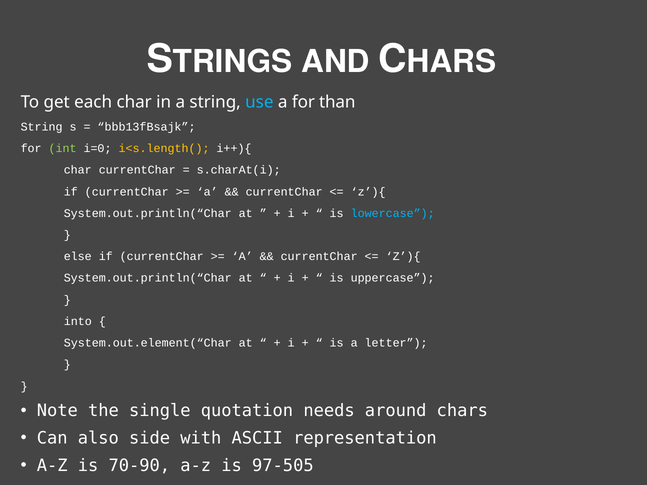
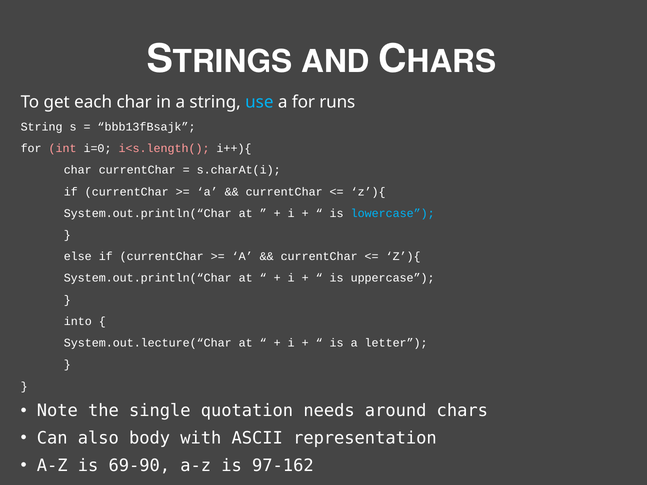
than: than -> runs (337, 102)
int colour: light green -> pink (63, 149)
i<s.length( colour: yellow -> pink (164, 149)
System.out.element(“Char: System.out.element(“Char -> System.out.lecture(“Char (148, 343)
side: side -> body (150, 438)
70-90: 70-90 -> 69-90 (139, 466)
97-505: 97-505 -> 97-162 (283, 466)
